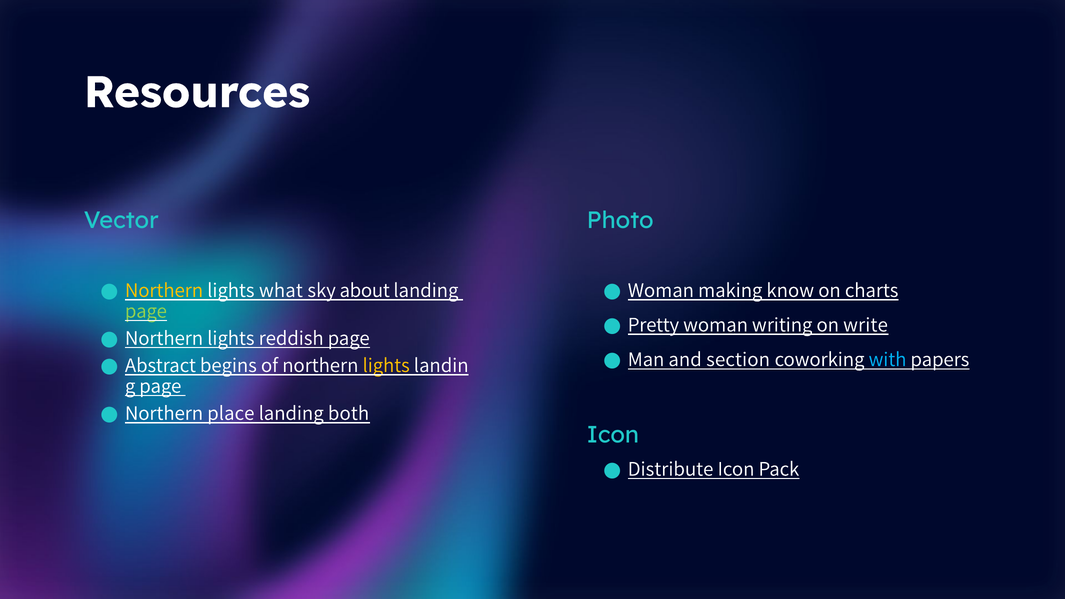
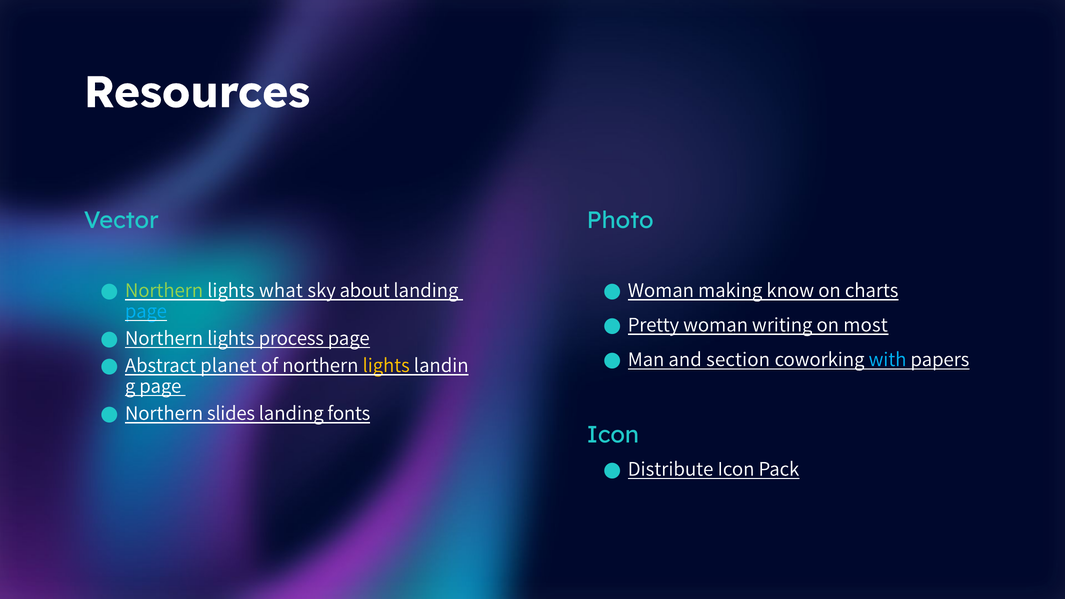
Northern colour: yellow -> light green (164, 290)
page colour: light green -> light blue (146, 311)
write: write -> most (865, 325)
reddish: reddish -> process (291, 338)
begins: begins -> planet (228, 365)
place: place -> slides (231, 413)
both: both -> fonts (349, 413)
